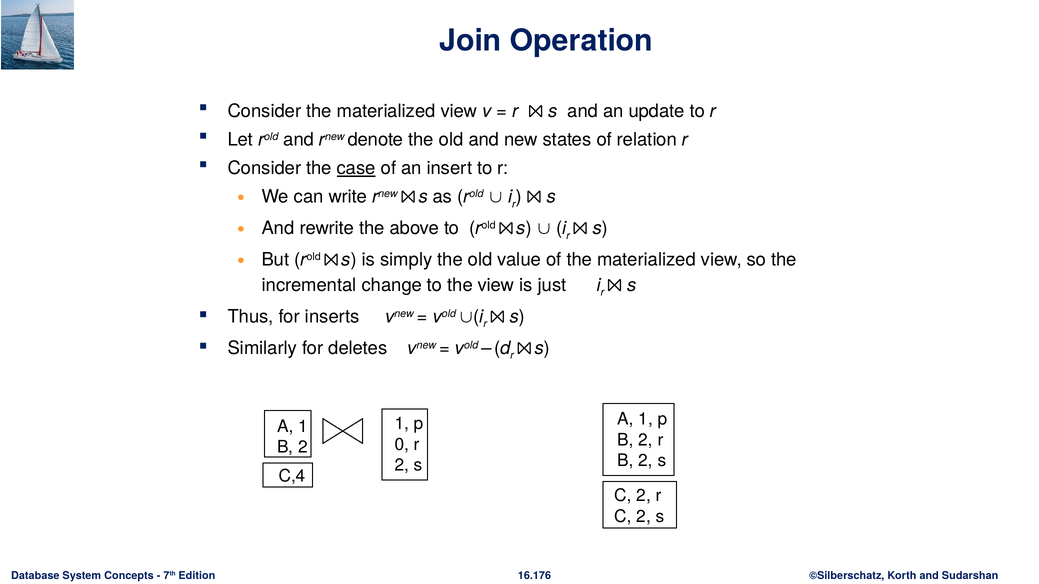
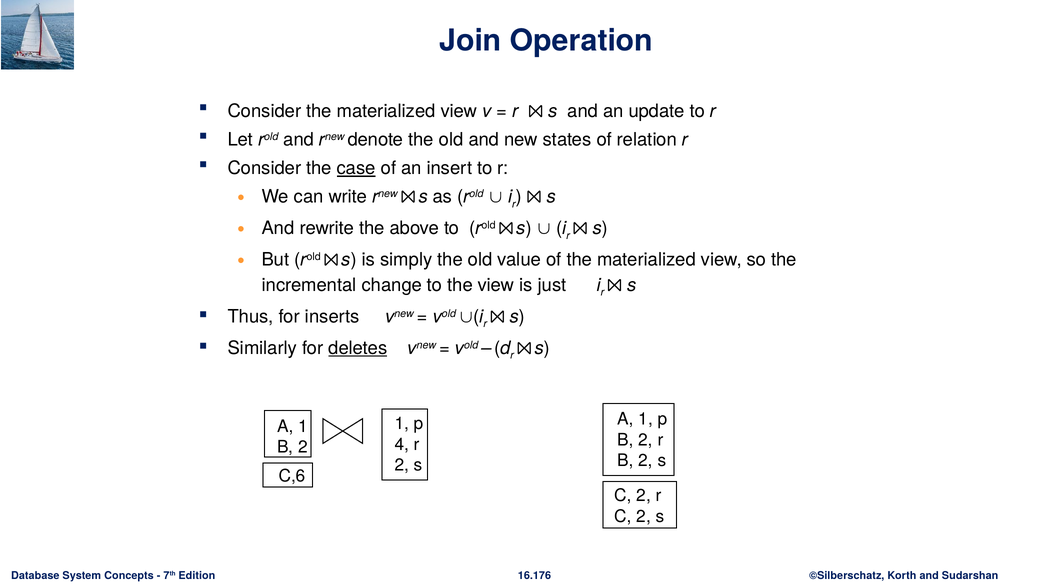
deletes underline: none -> present (358, 348)
0: 0 -> 4 (402, 445)
C,4: C,4 -> C,6 (292, 476)
